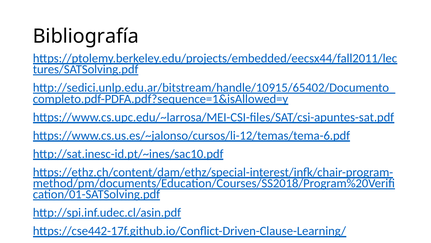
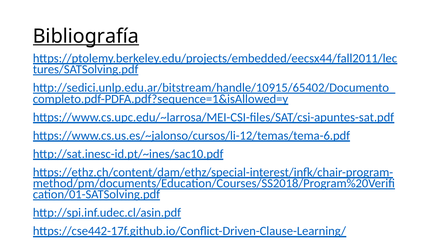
Bibliografía underline: none -> present (86, 36)
